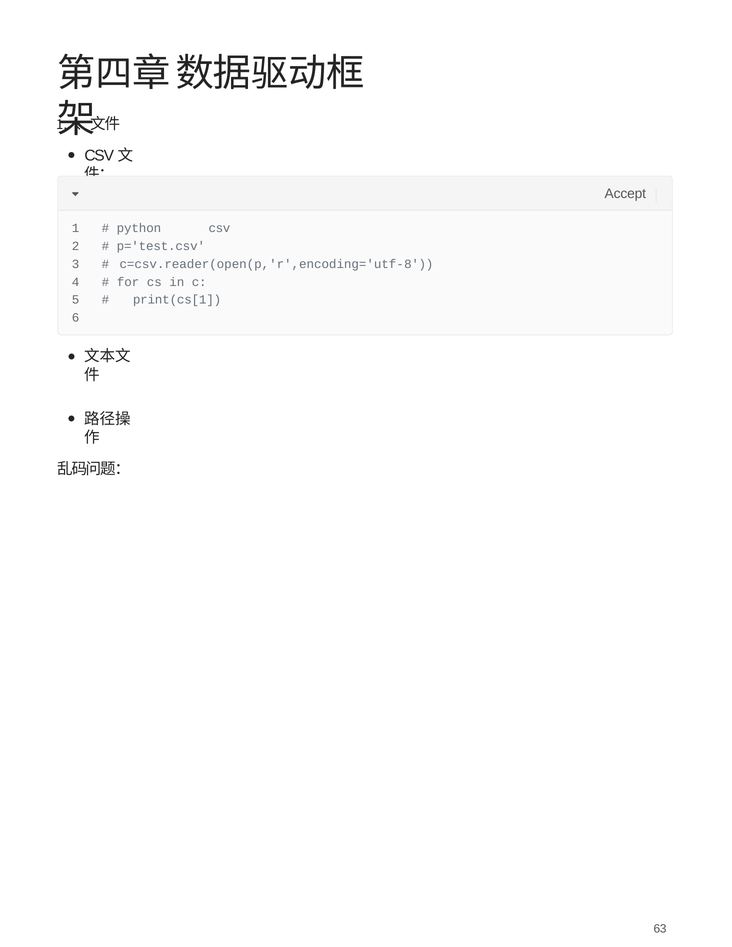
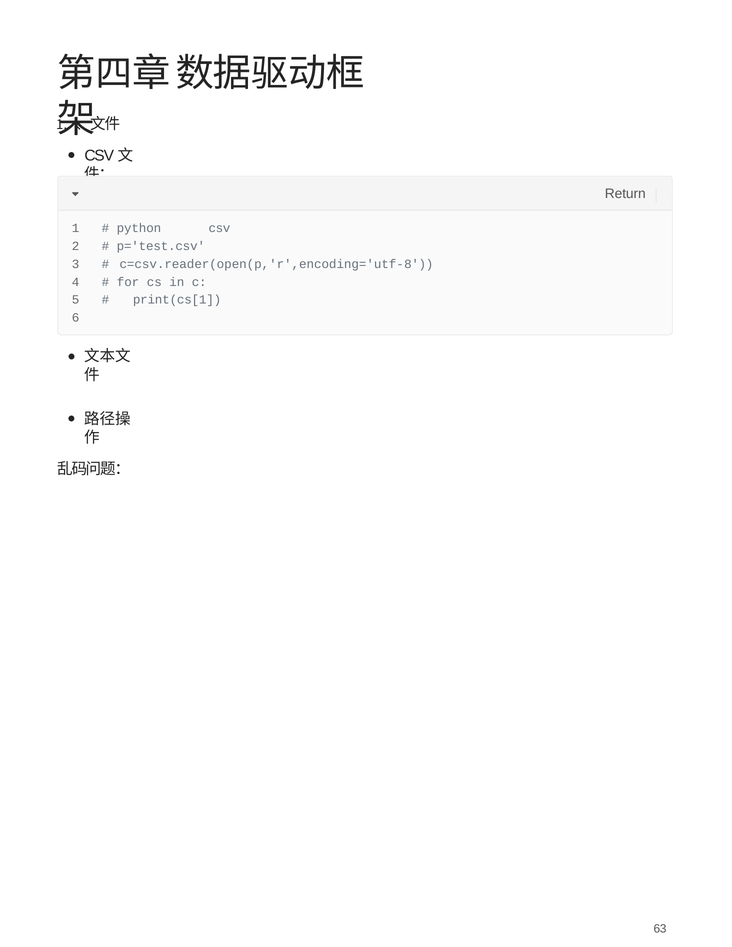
Accept: Accept -> Return (625, 194)
